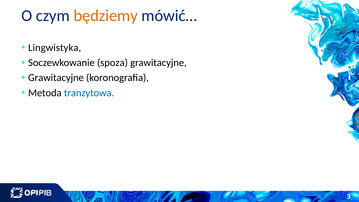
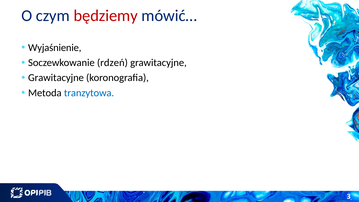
będziemy colour: orange -> red (106, 16)
Lingwistyka: Lingwistyka -> Wyjaśnienie (55, 48)
spoza: spoza -> rdzeń (112, 63)
